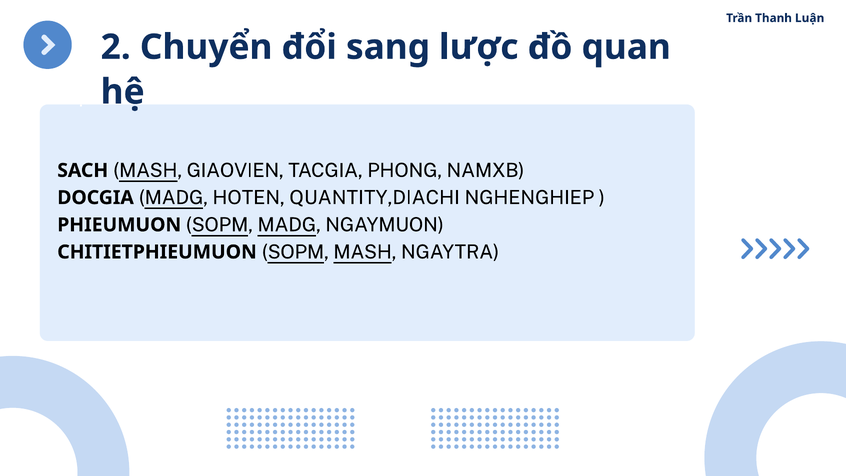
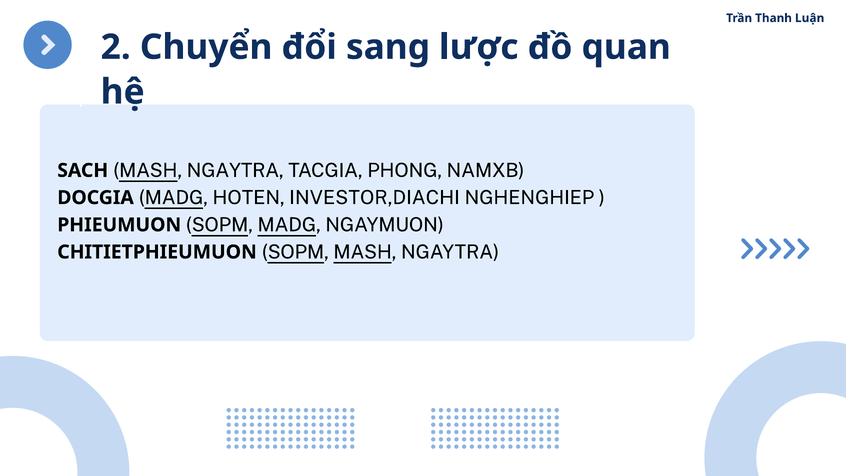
SACH MASH GIAOVIEN: GIAOVIEN -> NGAYTRA (235, 170)
QUANTITY,DIACHI: QUANTITY,DIACHI -> INVESTOR,DIACHI (375, 198)
